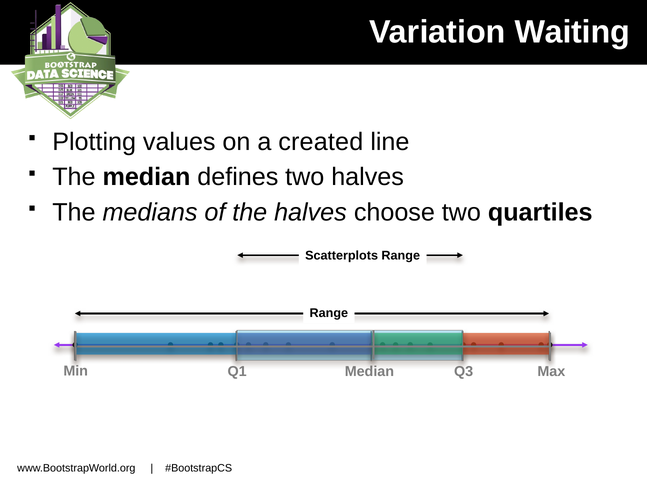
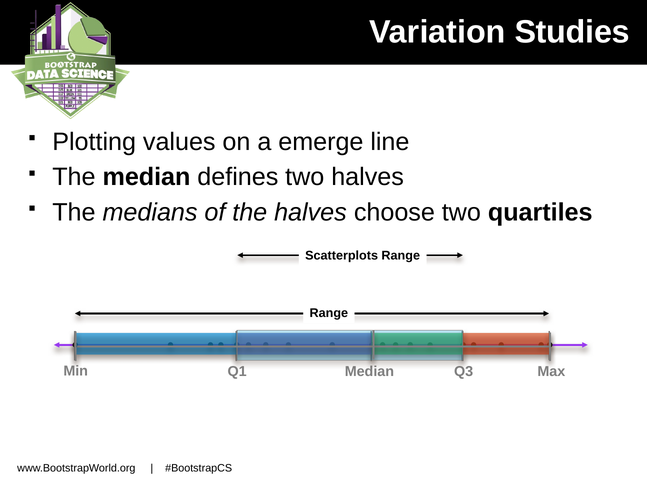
Waiting: Waiting -> Studies (572, 32)
created: created -> emerge (321, 142)
